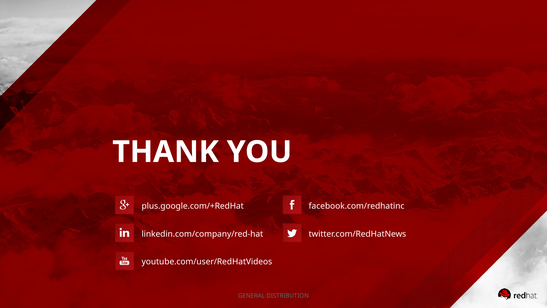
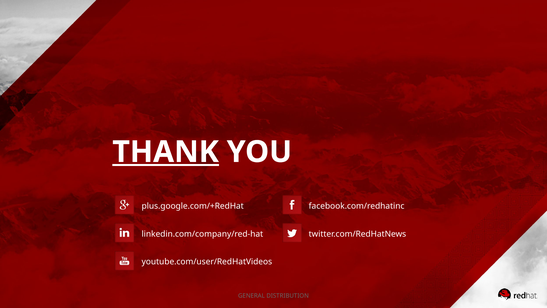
THANK underline: none -> present (166, 152)
